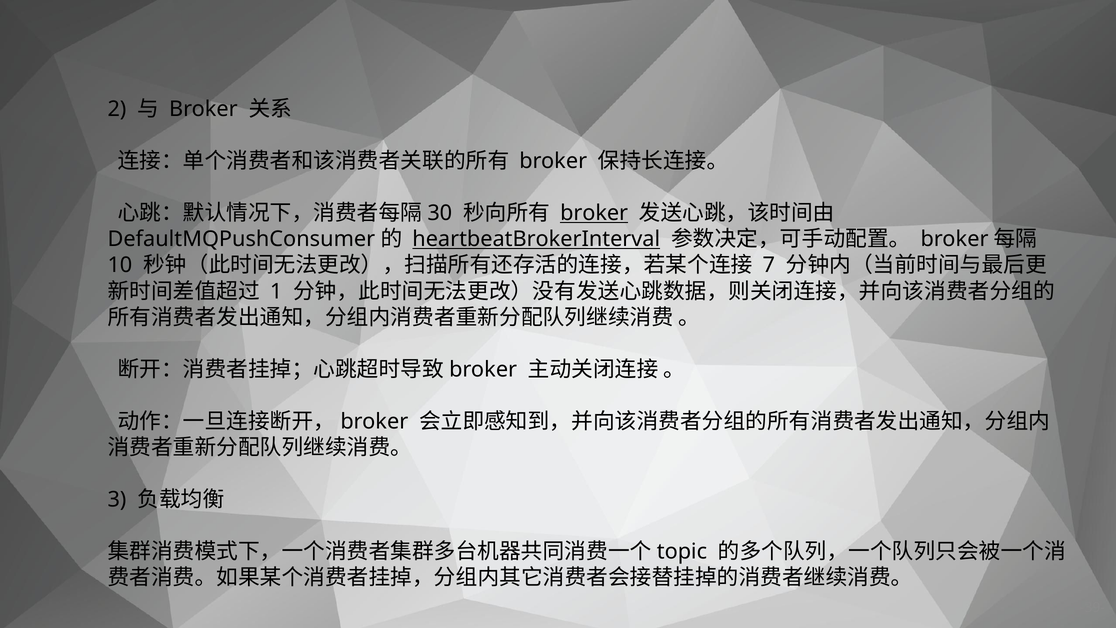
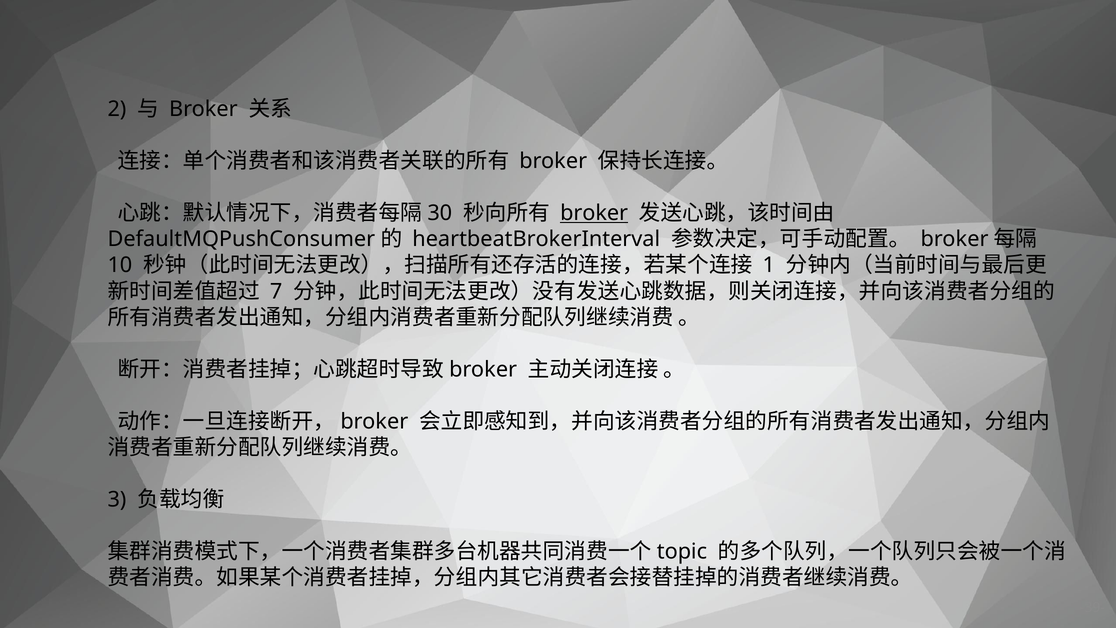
heartbeatBrokerInterval underline: present -> none (536, 239)
7: 7 -> 1 (769, 265)
1: 1 -> 7 (276, 291)
